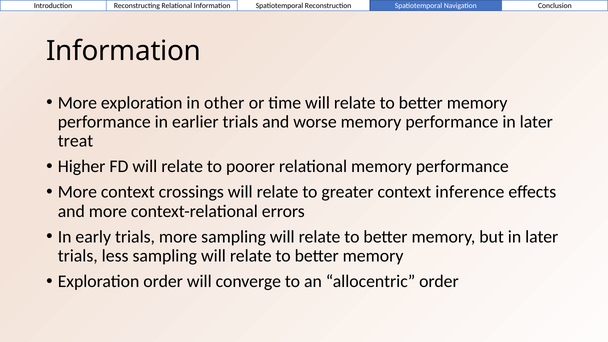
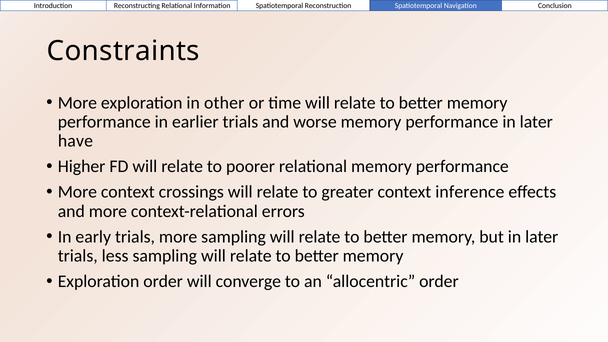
Information: Information -> Constraints (123, 51)
treat: treat -> have (75, 141)
